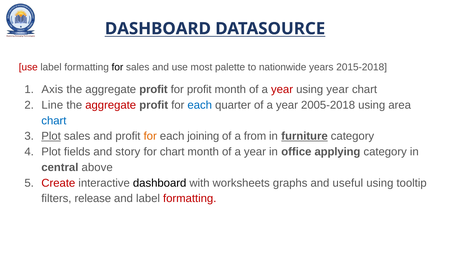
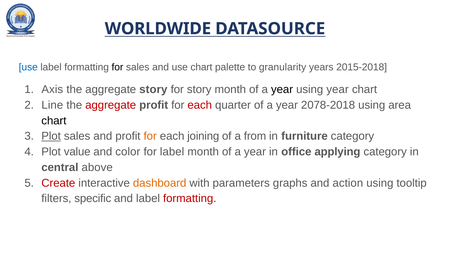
DASHBOARD: DASHBOARD -> WORLDWIDE (158, 29)
use colour: red -> blue (28, 67)
use most: most -> chart (201, 67)
nationwide: nationwide -> granularity (283, 67)
profit: profit -> story (153, 90)
for profit: profit -> story (199, 90)
year colour: red -> black (282, 90)
each colour: blue -> red (200, 105)
2005-2018: 2005-2018 -> 2078-2018 (328, 105)
chart colour: blue -> black (54, 121)
furniture underline: present -> none (305, 136)
fields: fields -> value (77, 152)
story: story -> color (128, 152)
for chart: chart -> label (172, 152)
dashboard colour: black -> orange (160, 183)
worksheets: worksheets -> parameters (241, 183)
useful: useful -> action (348, 183)
release: release -> specific (93, 199)
